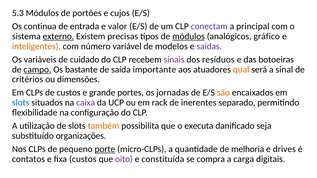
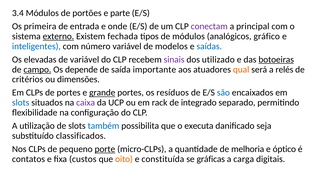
5.3: 5.3 -> 3.4 (18, 13)
cujos: cujos -> parte (120, 13)
continua: continua -> primeira (40, 26)
valor: valor -> onde (118, 26)
precisas: precisas -> fechada (123, 36)
módulos underline: present -> none (189, 36)
inteligentes colour: orange -> blue (36, 46)
saídas colour: purple -> blue (209, 46)
variáveis: variáveis -> elevadas (40, 60)
de cuidado: cuidado -> variável (85, 60)
resíduos: resíduos -> utilizado (218, 60)
botoeiras underline: none -> present (276, 60)
bastante: bastante -> depende (81, 70)
sinal: sinal -> relés (284, 70)
de custos: custos -> portes (69, 93)
grande underline: none -> present (102, 93)
jornadas: jornadas -> resíduos (173, 93)
são colour: orange -> blue (223, 93)
inerentes: inerentes -> integrado (199, 103)
também colour: orange -> blue (104, 126)
organizações: organizações -> classificados (81, 136)
drives: drives -> óptico (284, 149)
oito colour: purple -> orange (124, 159)
compra: compra -> gráficas (211, 159)
